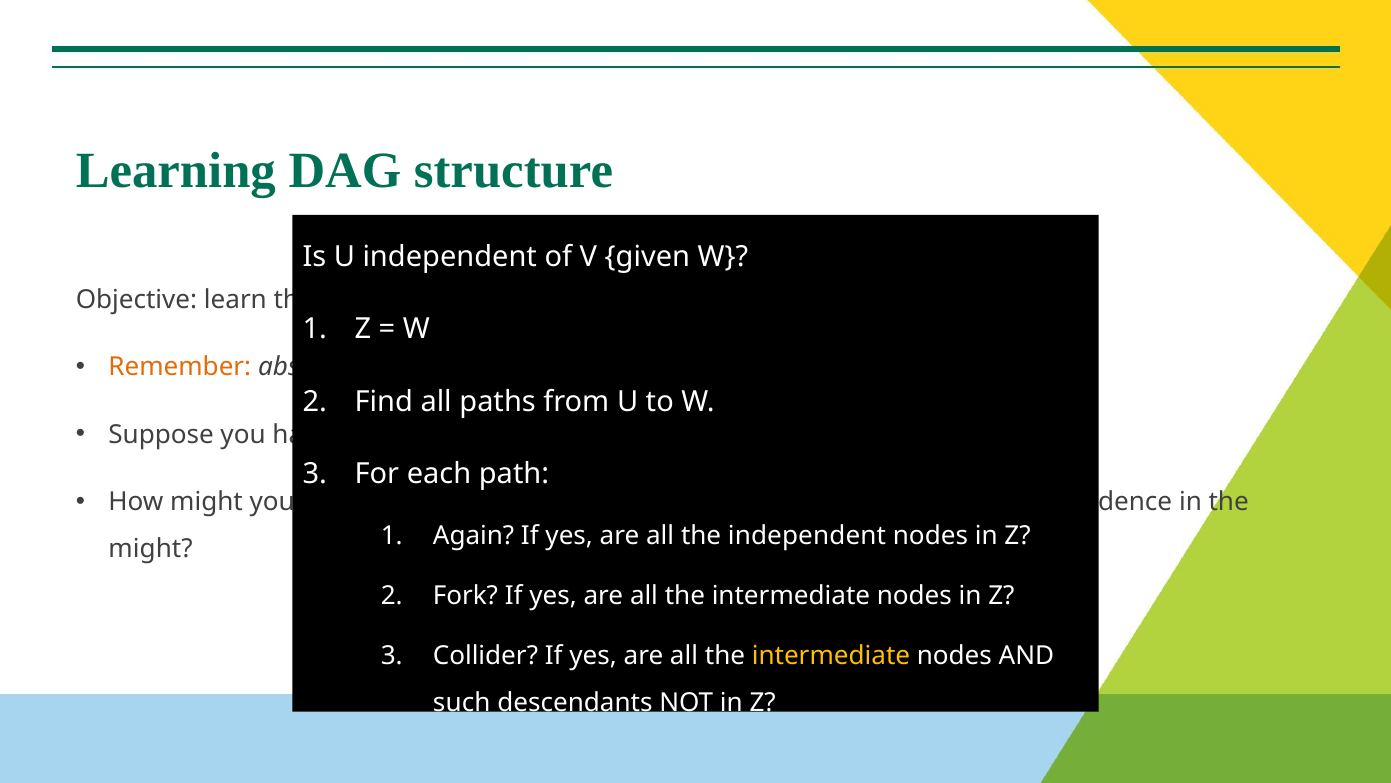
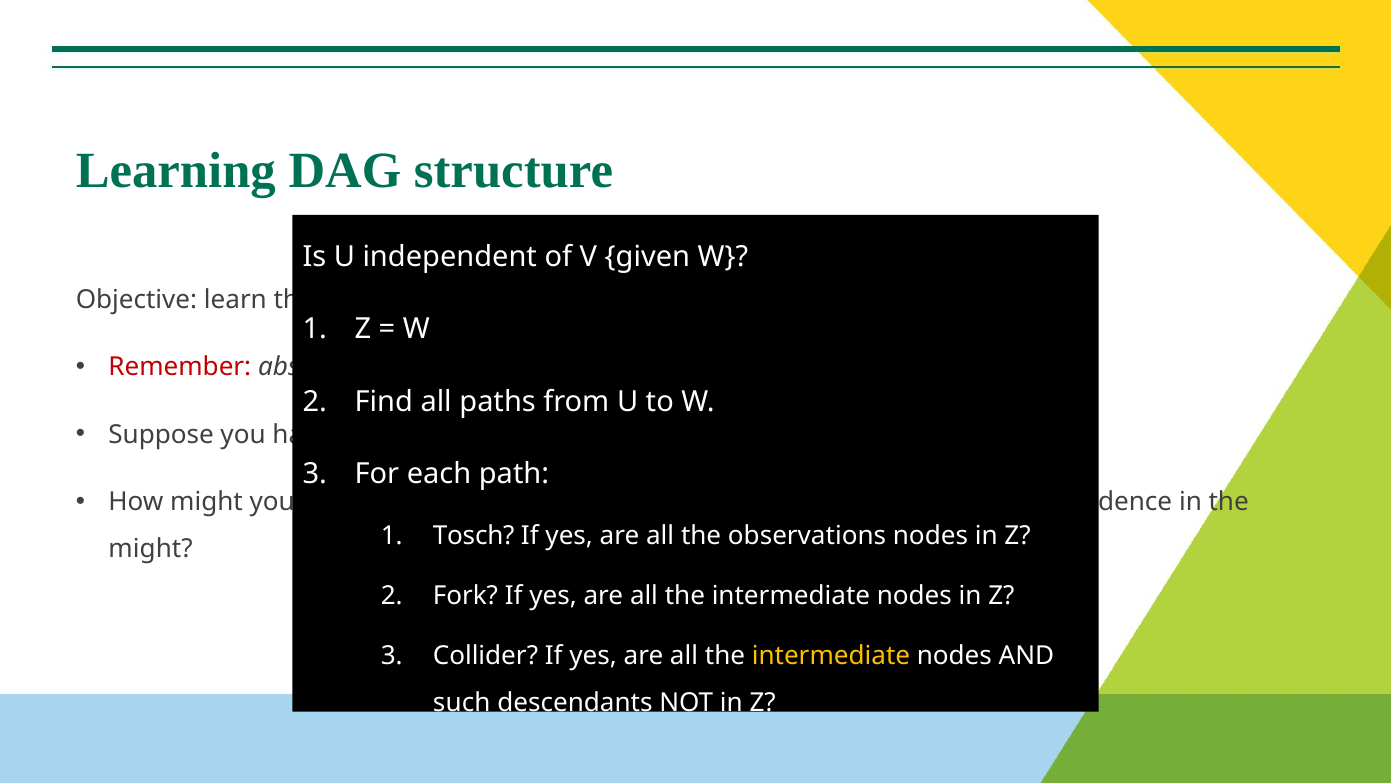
Remember colour: orange -> red (180, 367)
Again: Again -> Tosch (474, 536)
the independent: independent -> observations (807, 536)
